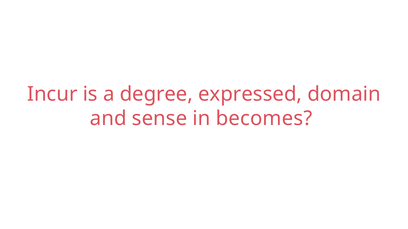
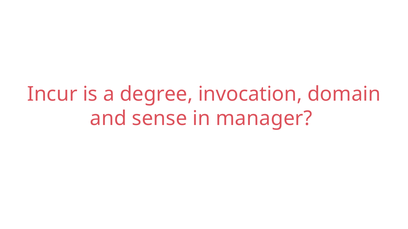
expressed: expressed -> invocation (250, 94)
becomes: becomes -> manager (264, 119)
